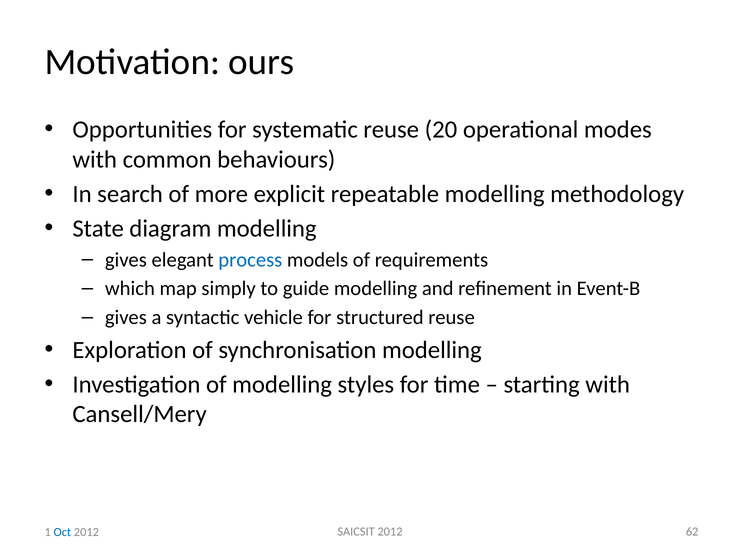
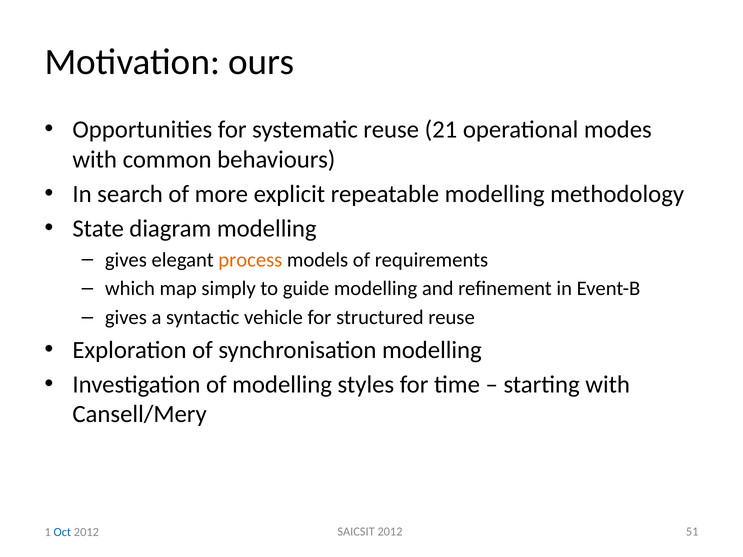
20: 20 -> 21 (441, 130)
process colour: blue -> orange (250, 260)
62: 62 -> 51 (692, 532)
